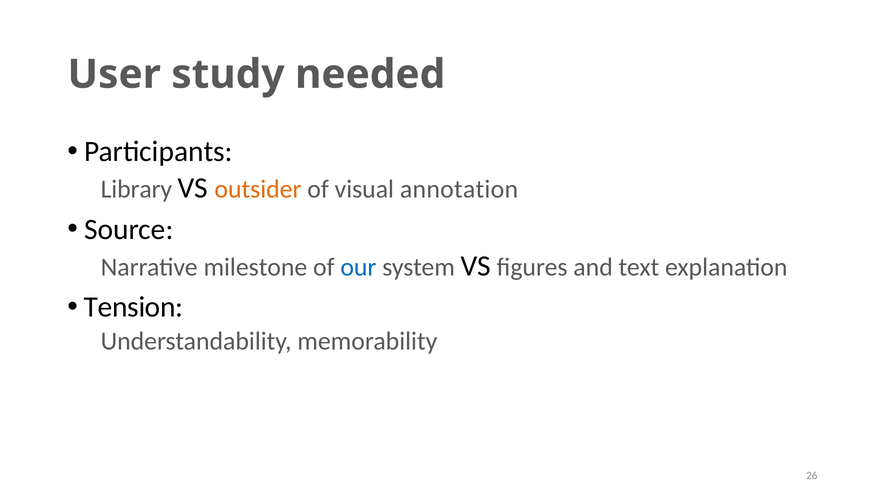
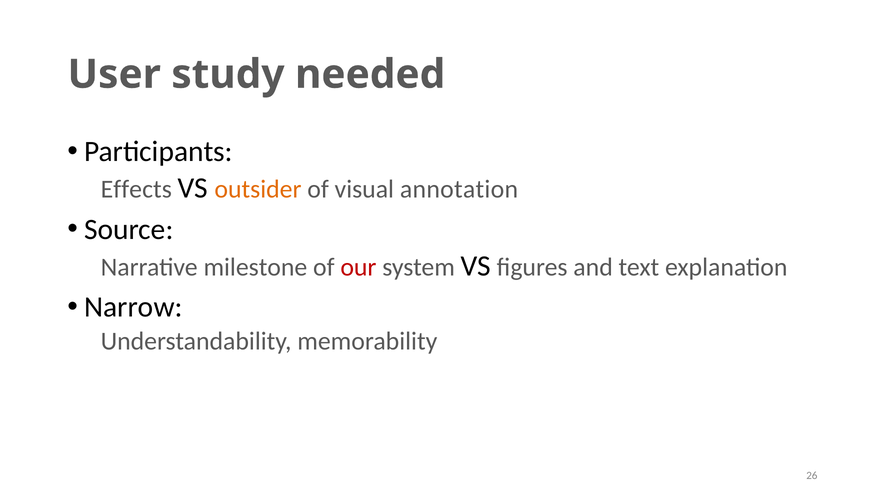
Library: Library -> Effects (136, 189)
our colour: blue -> red (358, 267)
Tension: Tension -> Narrow (133, 307)
